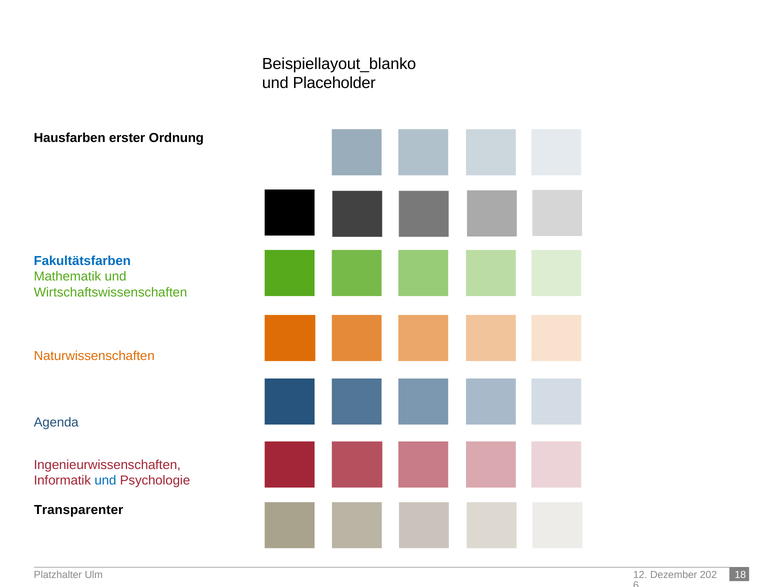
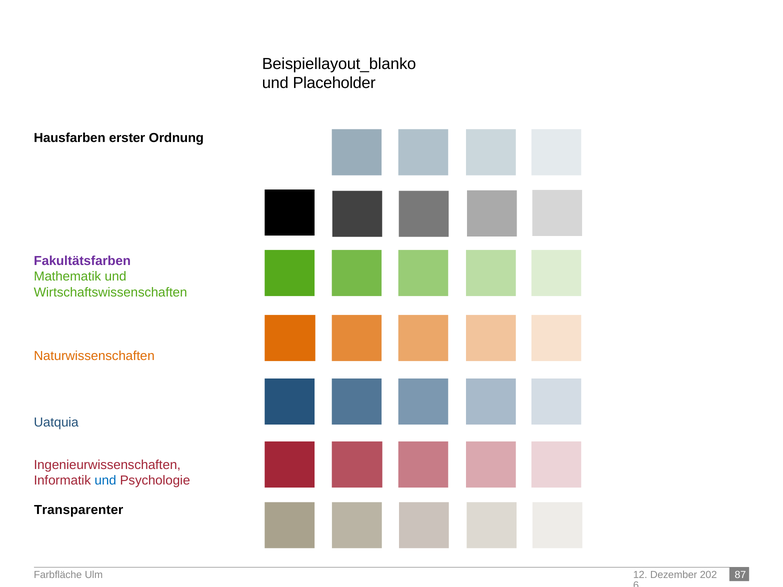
Fakultätsfarben colour: blue -> purple (82, 261)
Agenda: Agenda -> Uatquia (56, 423)
Platzhalter: Platzhalter -> Farbfläche (58, 575)
18: 18 -> 87 (740, 575)
